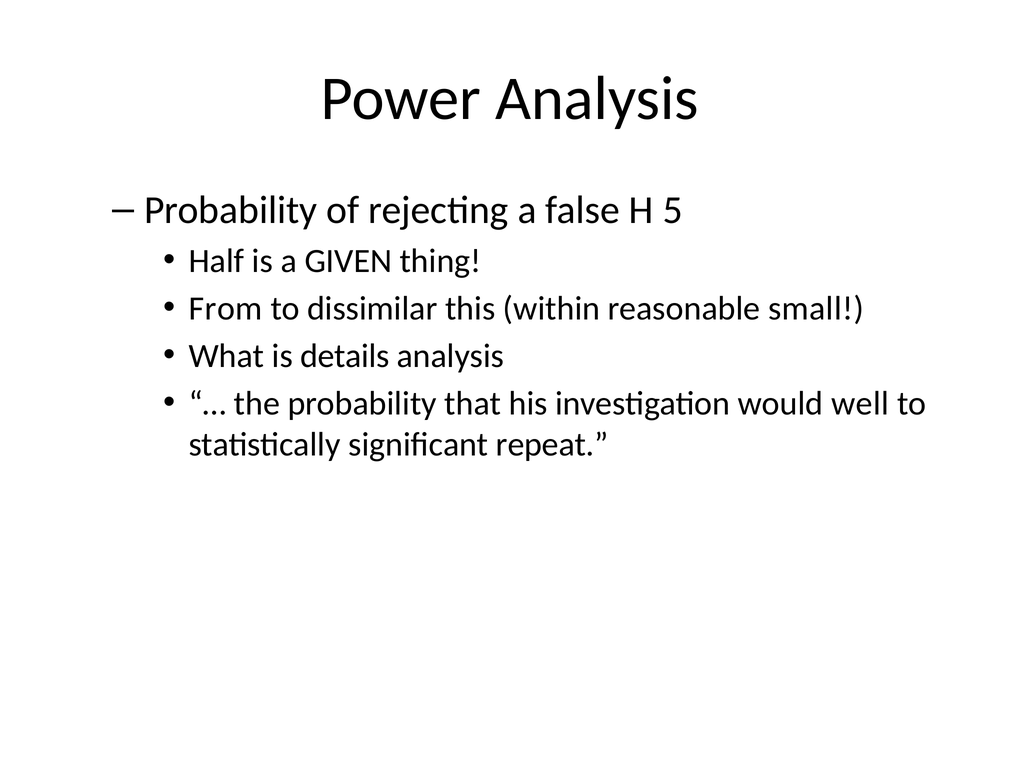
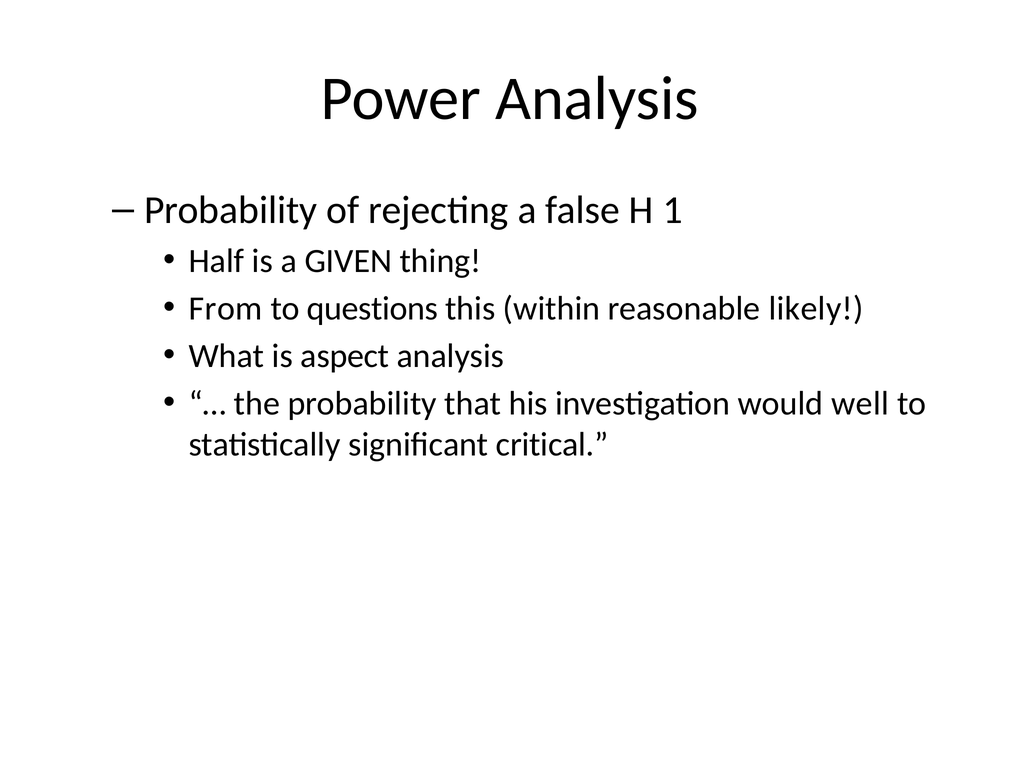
5: 5 -> 1 (673, 210)
dissimilar: dissimilar -> questions (372, 308)
small: small -> likely (816, 308)
details: details -> aspect (345, 356)
repeat: repeat -> critical (552, 444)
